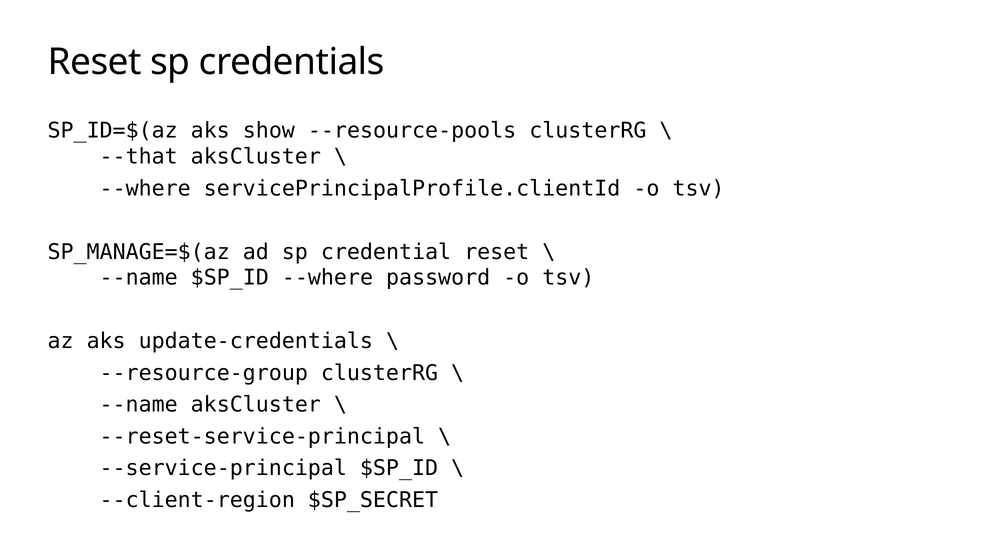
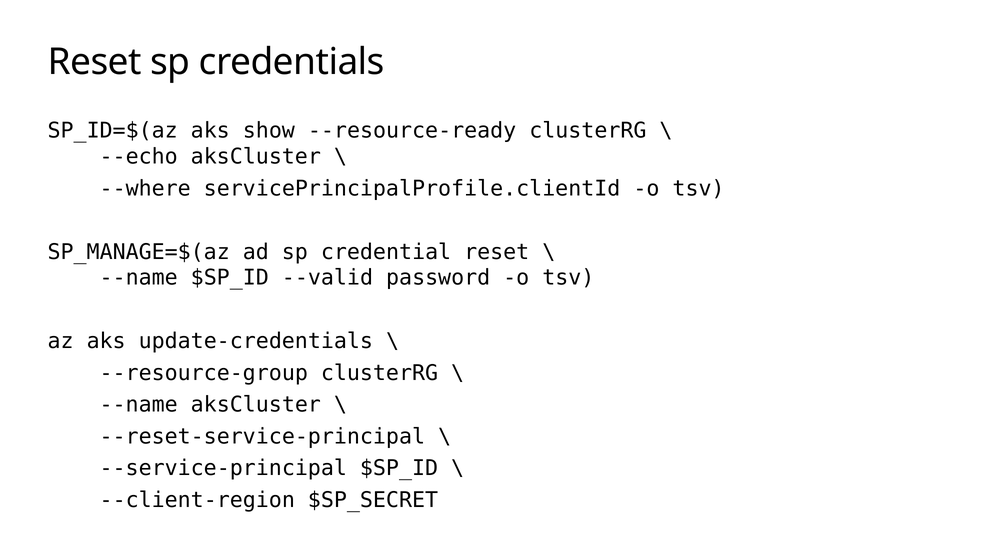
--resource-pools: --resource-pools -> --resource-ready (412, 131)
--that: --that -> --echo (139, 157)
$SP_ID --where: --where -> --valid (327, 278)
